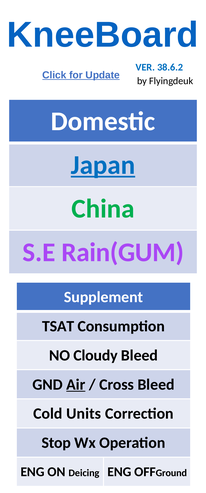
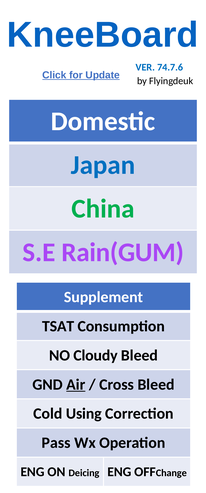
38.6.2: 38.6.2 -> 74.7.6 (170, 67)
Japan underline: present -> none (103, 165)
Units: Units -> Using (84, 414)
Stop: Stop -> Pass (56, 443)
Ground: Ground -> Change (171, 473)
